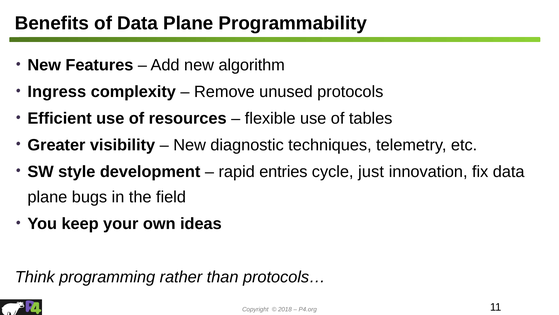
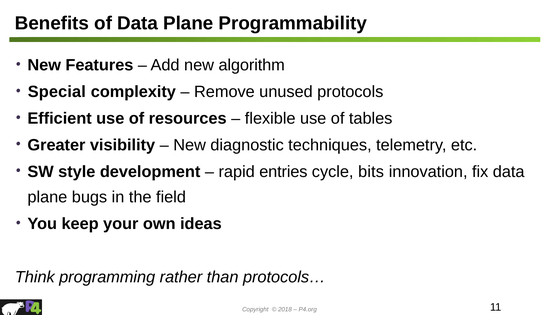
Ingress: Ingress -> Special (57, 92)
just: just -> bits (371, 171)
